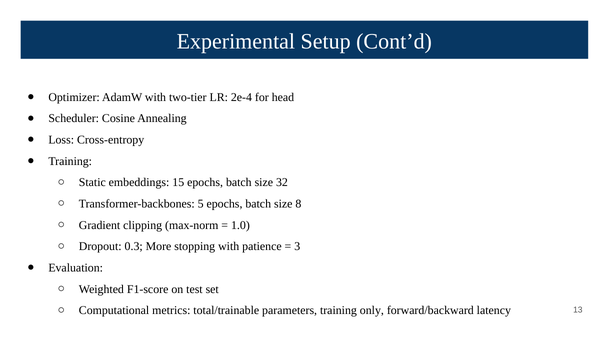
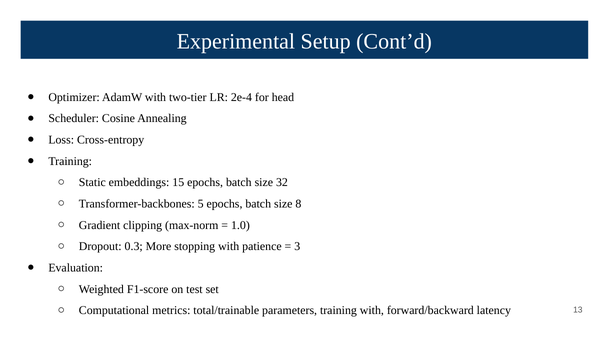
training only: only -> with (372, 310)
